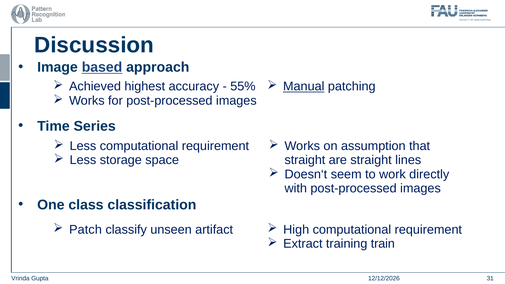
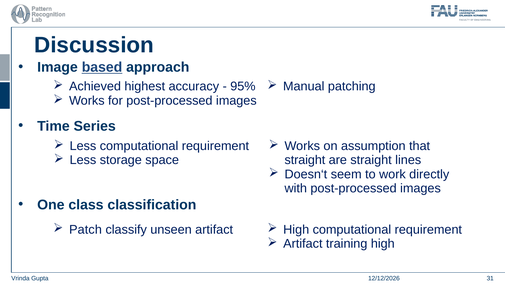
55%: 55% -> 95% (243, 87)
Manual underline: present -> none (304, 87)
Extract: Extract -> Artifact (303, 244)
training train: train -> high (383, 244)
